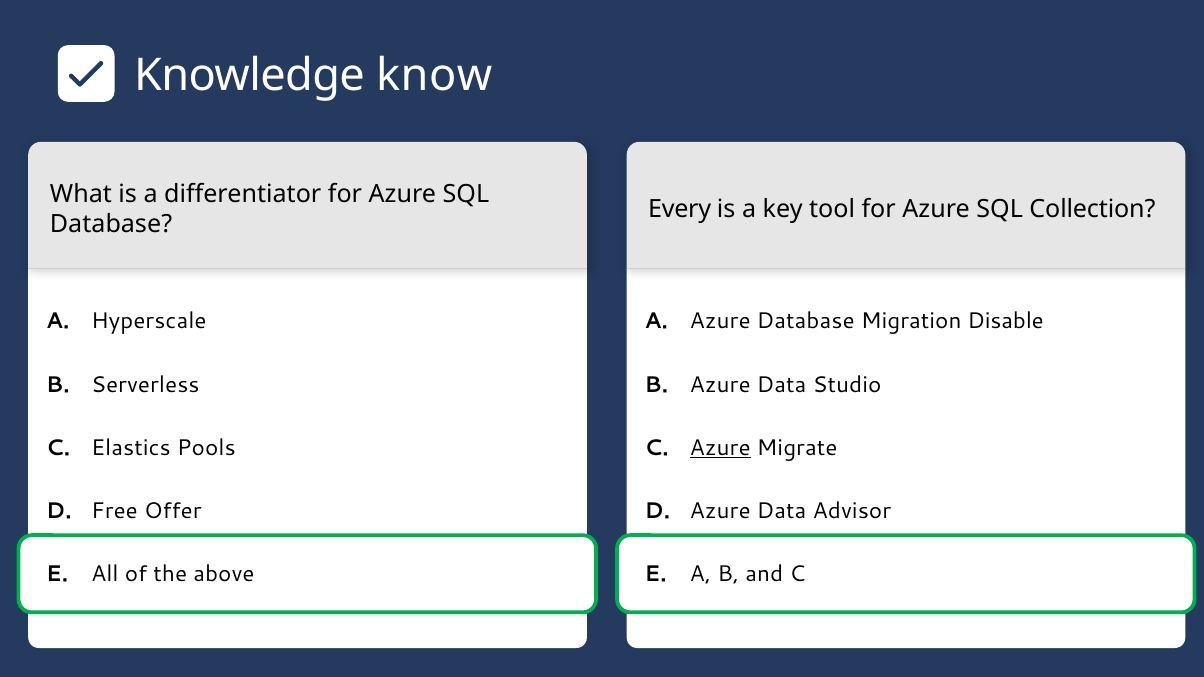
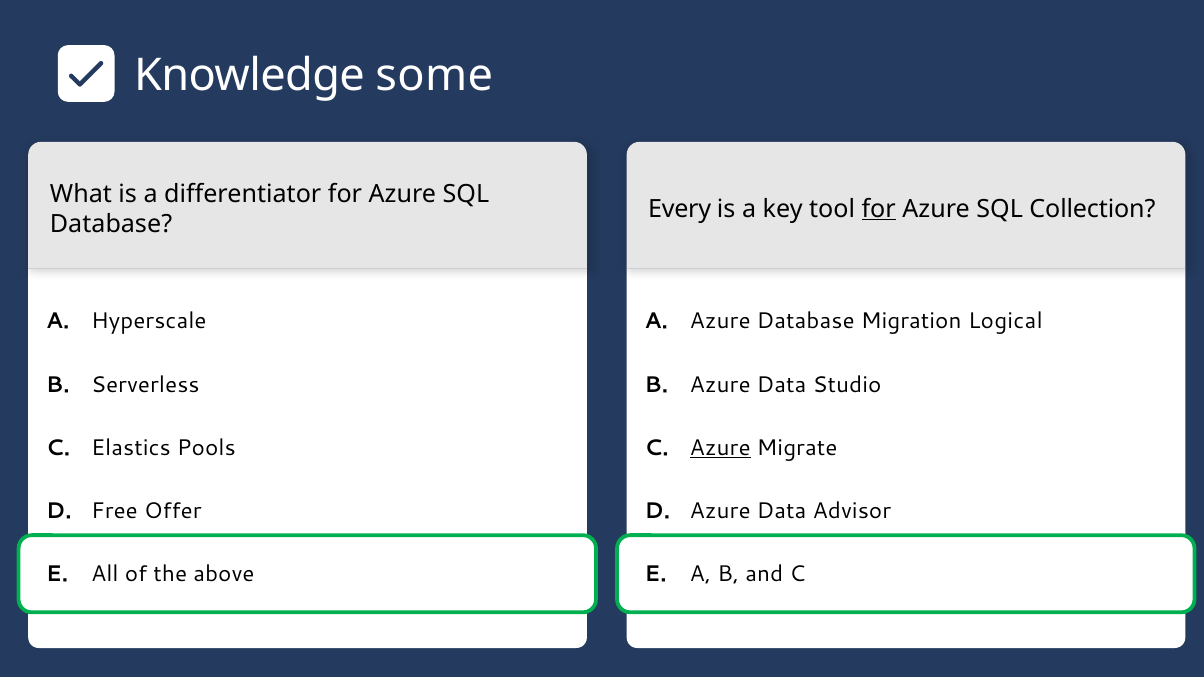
know: know -> some (434, 75)
for underline: none -> present (879, 209)
Disable: Disable -> Logical (1005, 322)
